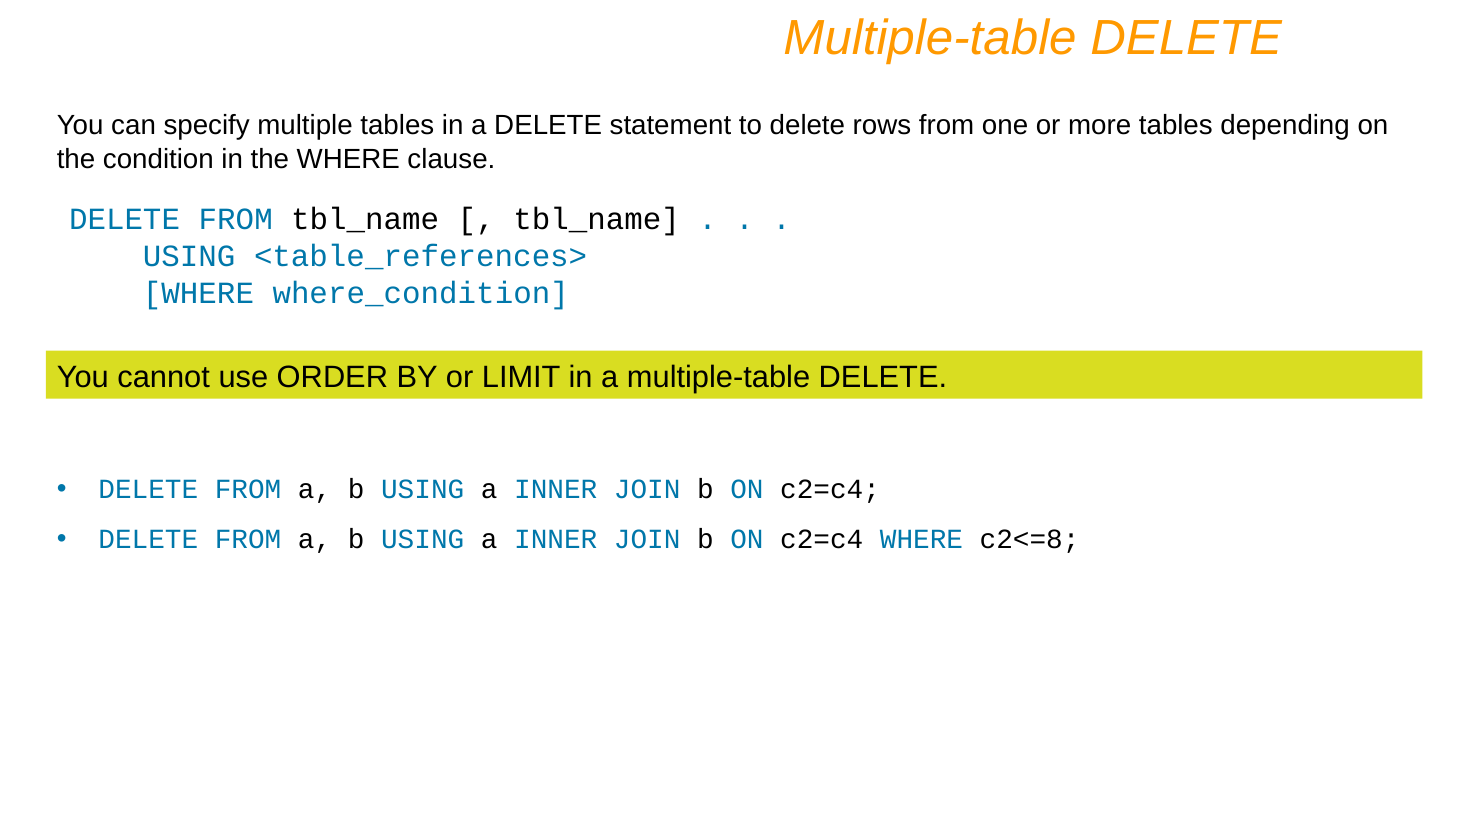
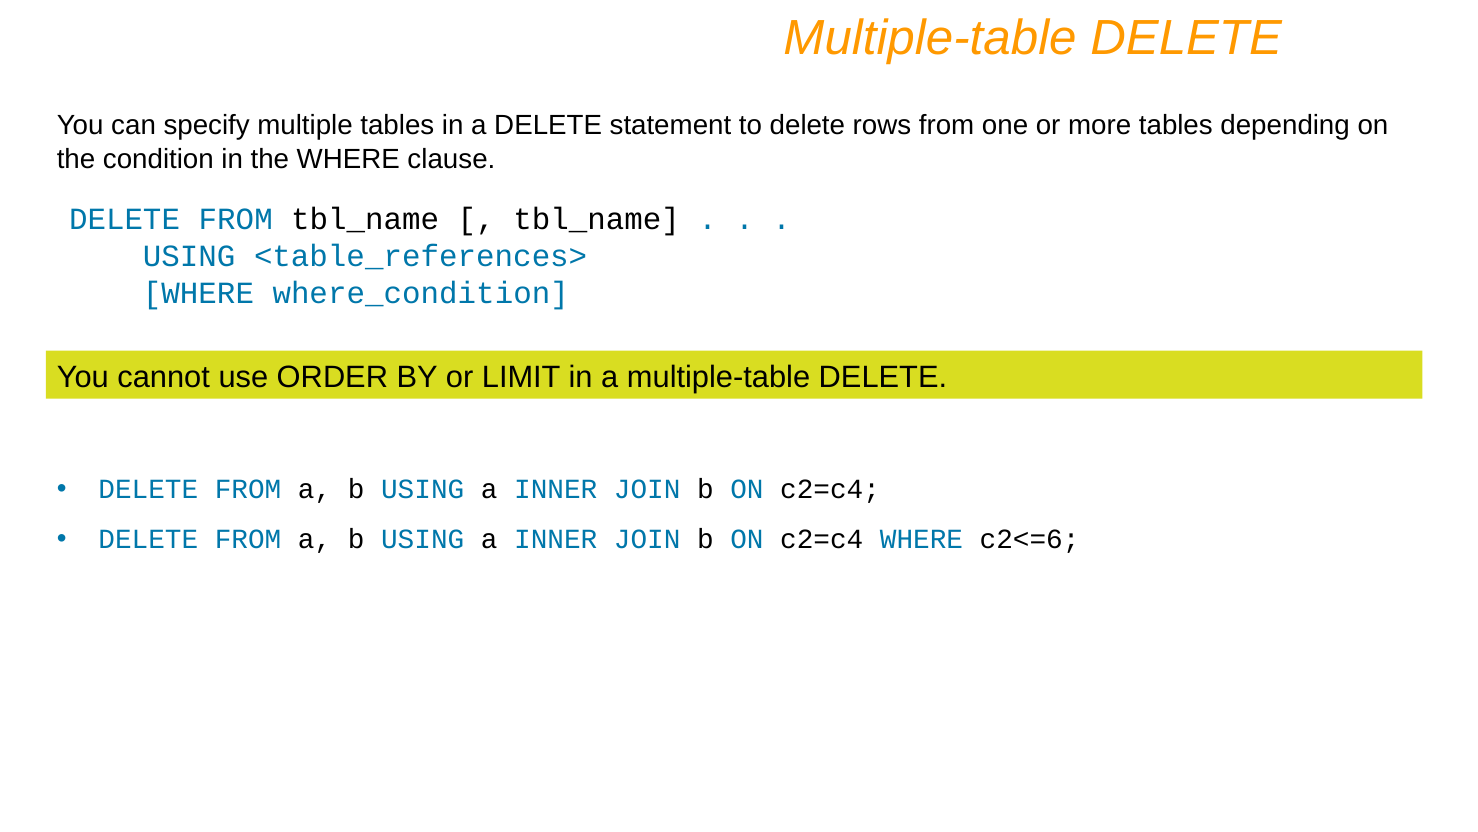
c2<=8: c2<=8 -> c2<=6 (1030, 539)
